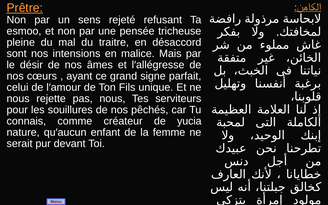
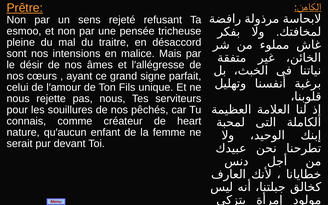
yucia: yucia -> heart (189, 121)
